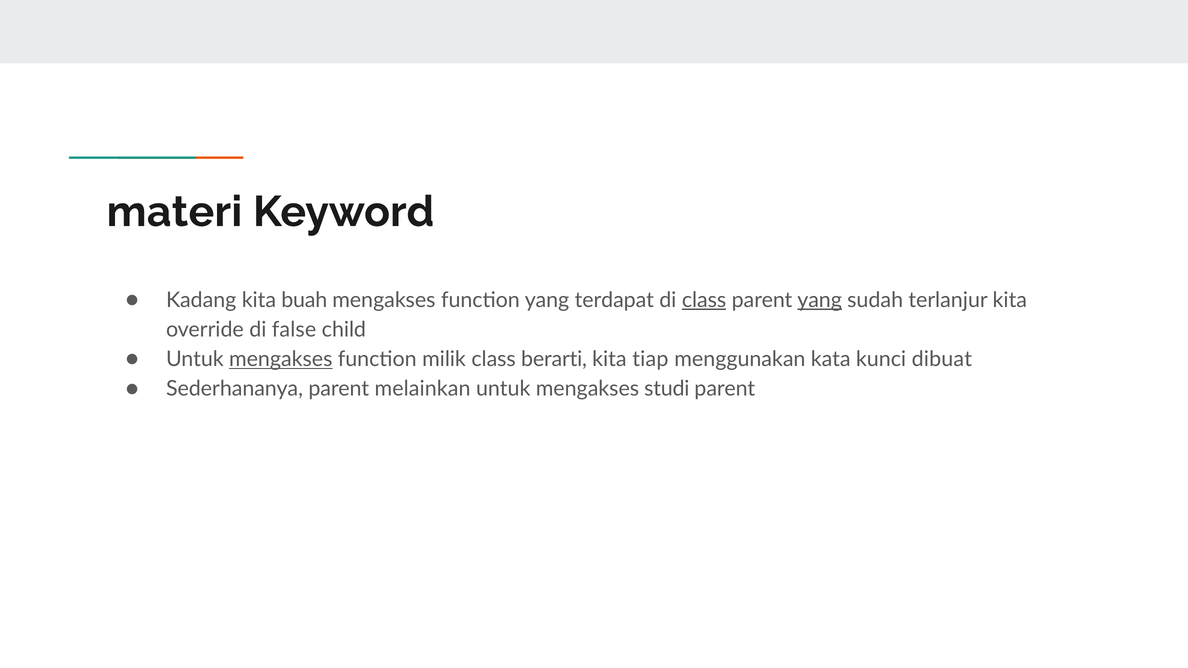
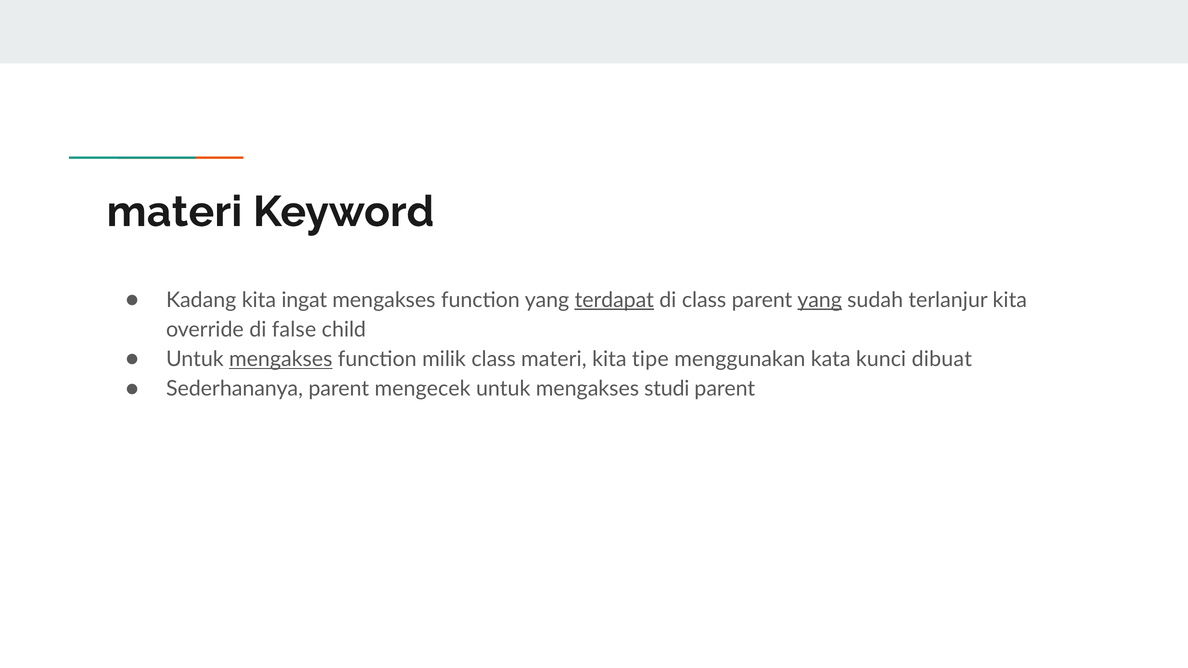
buah: buah -> ingat (304, 300)
terdapat underline: none -> present (614, 300)
class underline: present -> none (704, 300)
class berarti: berarti -> materi (554, 359)
tiap: tiap -> tipe (650, 359)
melainkan: melainkan -> mengecek (423, 389)
